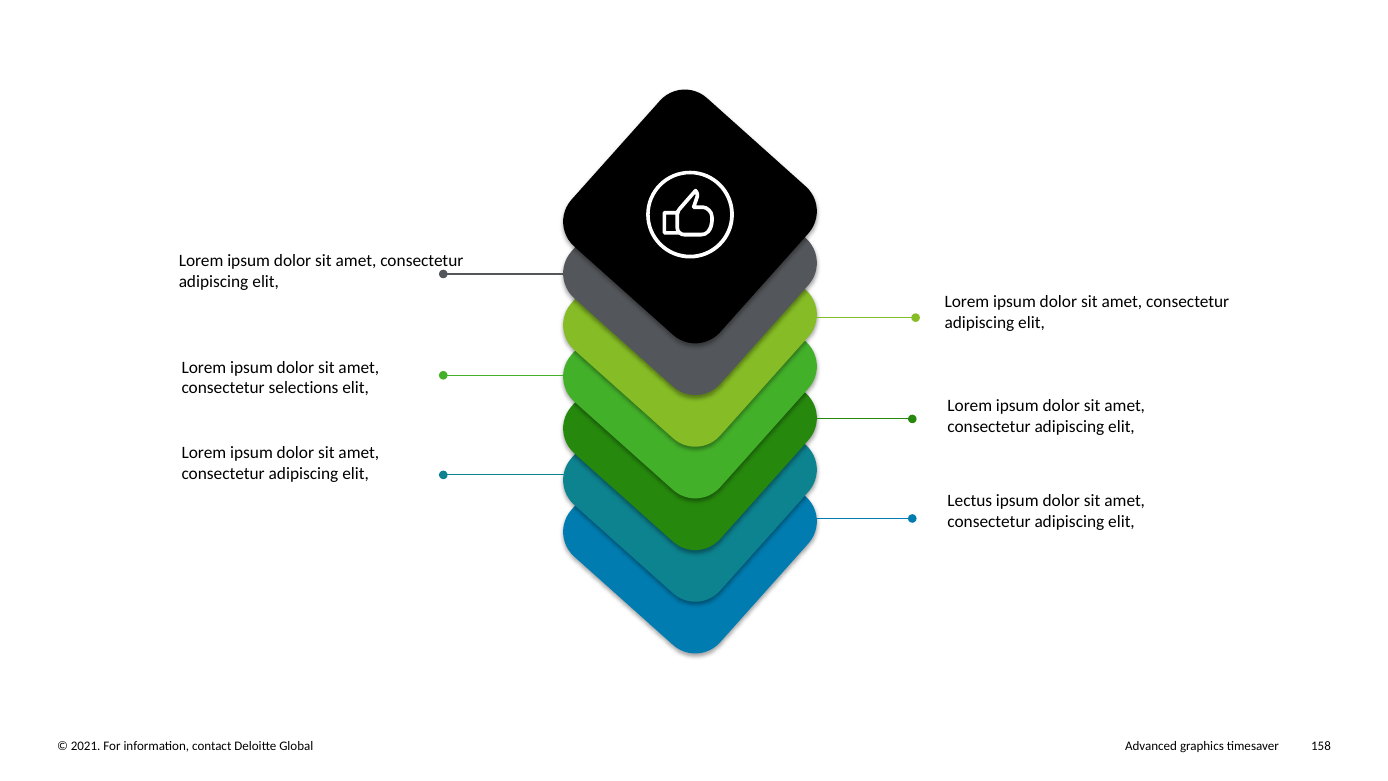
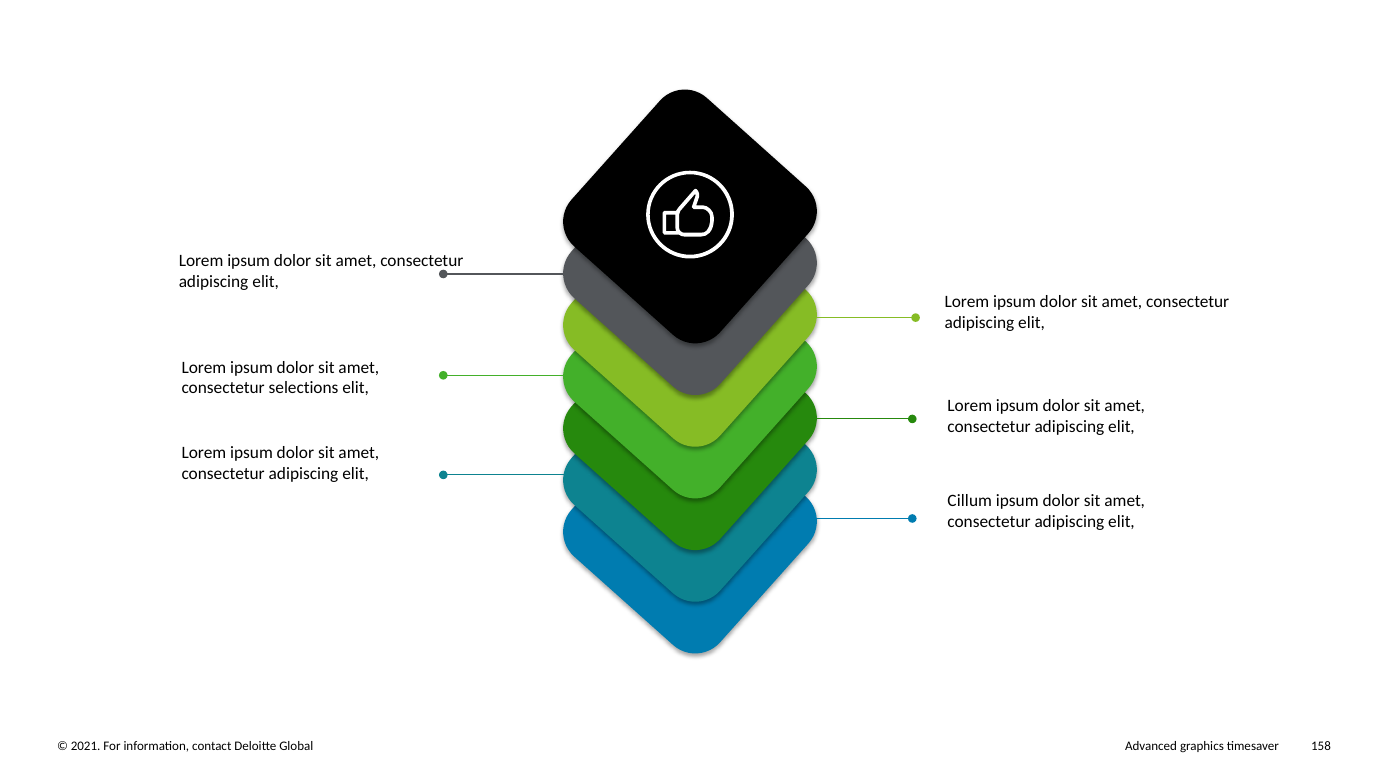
Lectus: Lectus -> Cillum (970, 501)
